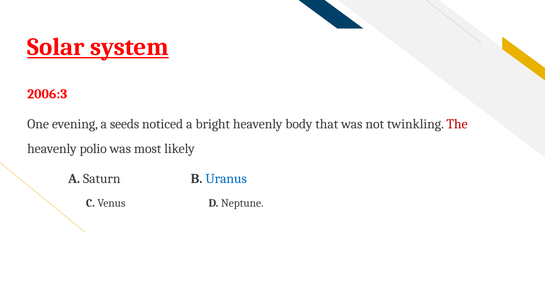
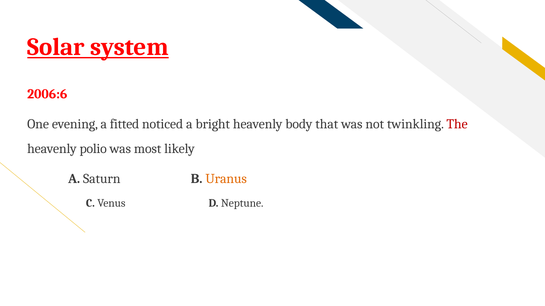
2006:3: 2006:3 -> 2006:6 (47, 94)
seeds: seeds -> fitted (125, 124)
Uranus colour: blue -> orange (226, 179)
